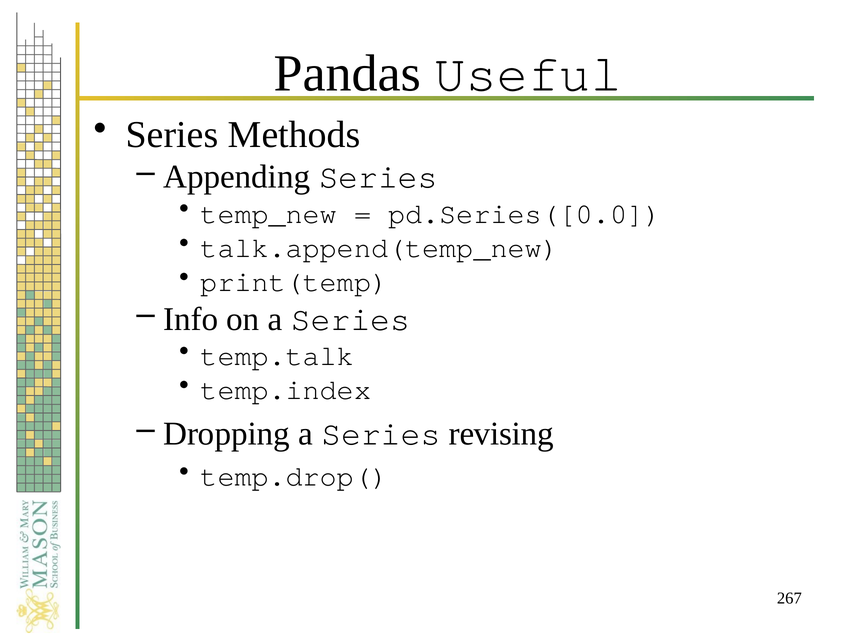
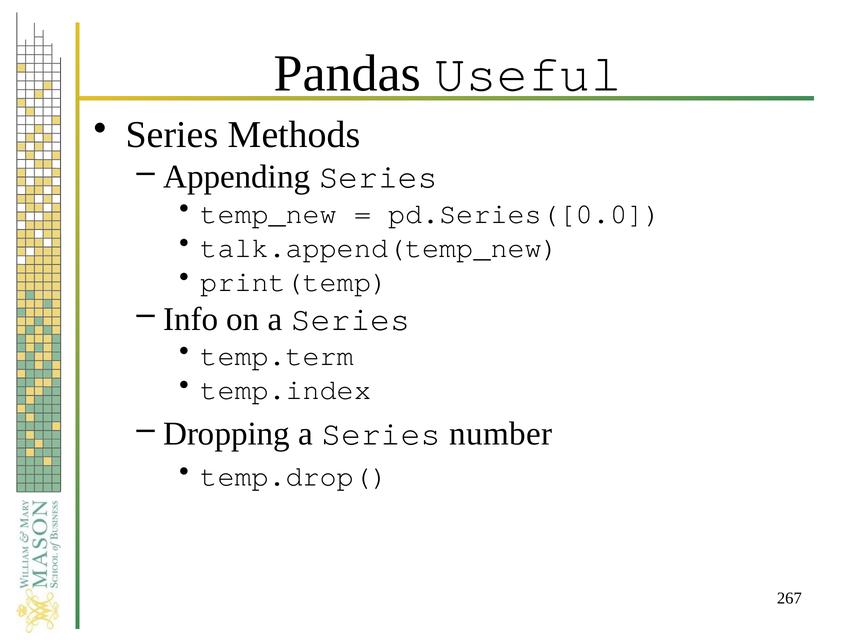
temp.talk: temp.talk -> temp.term (277, 356)
revising: revising -> number (501, 434)
